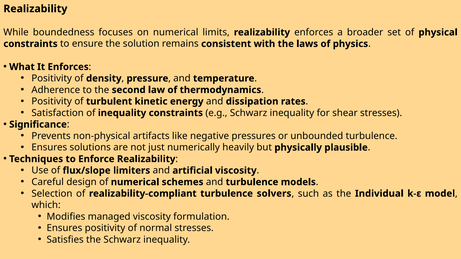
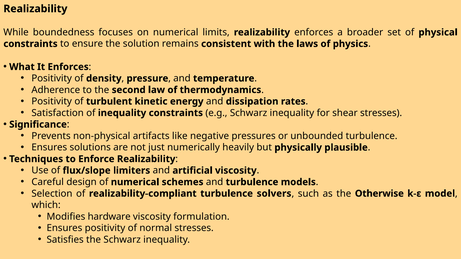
Individual: Individual -> Otherwise (379, 194)
managed: managed -> hardware (109, 217)
